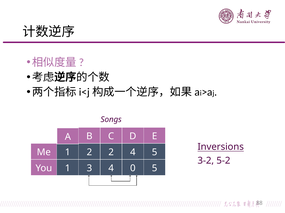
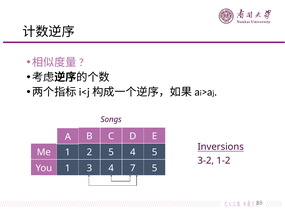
1 2: 2 -> 5 (111, 153)
5-2: 5-2 -> 1-2 (223, 161)
0: 0 -> 7 (133, 169)
